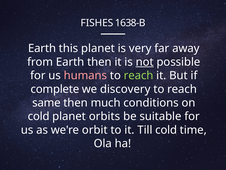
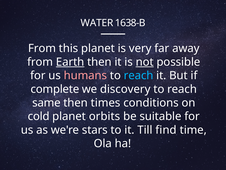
FISHES: FISHES -> WATER (97, 23)
Earth: Earth -> From (42, 48)
Earth underline: none -> present (70, 62)
reach colour: light green -> light blue (139, 75)
much: much -> times (106, 102)
orbit: orbit -> stars (95, 130)
Till cold: cold -> find (166, 130)
